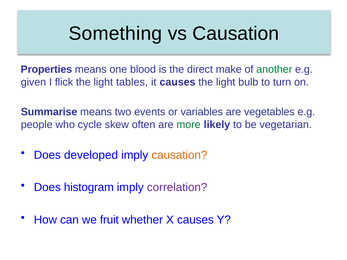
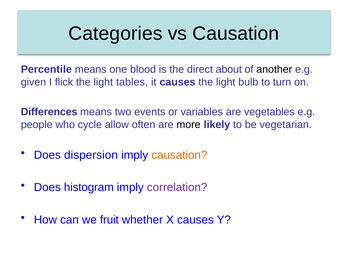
Something: Something -> Categories (115, 33)
Properties: Properties -> Percentile (46, 70)
make: make -> about (229, 70)
another colour: green -> black (274, 70)
Summarise: Summarise -> Differences (49, 112)
skew: skew -> allow (117, 125)
more colour: green -> black (189, 125)
developed: developed -> dispersion (91, 155)
